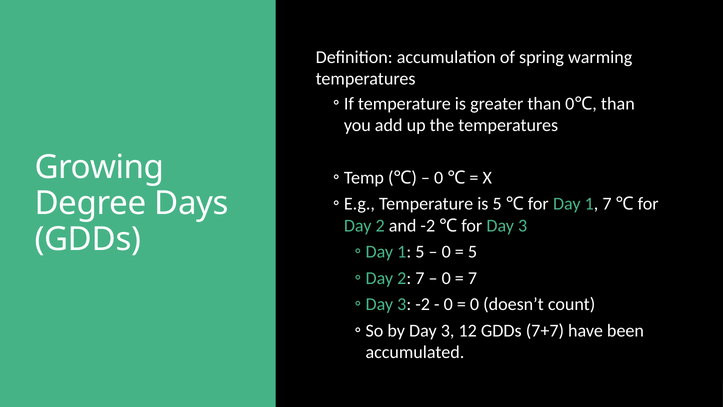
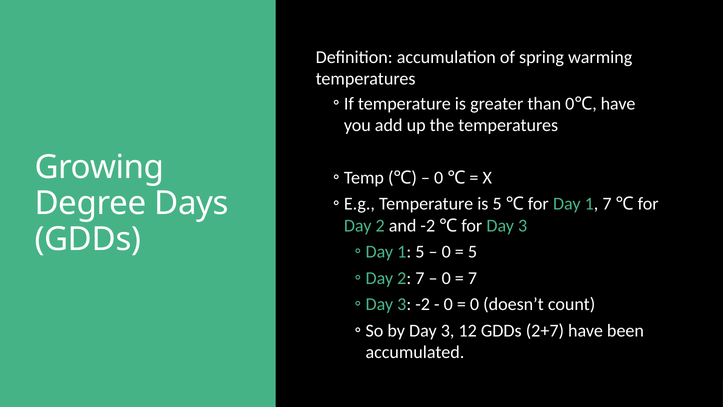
than: than -> have (618, 104)
7+7: 7+7 -> 2+7 (545, 330)
